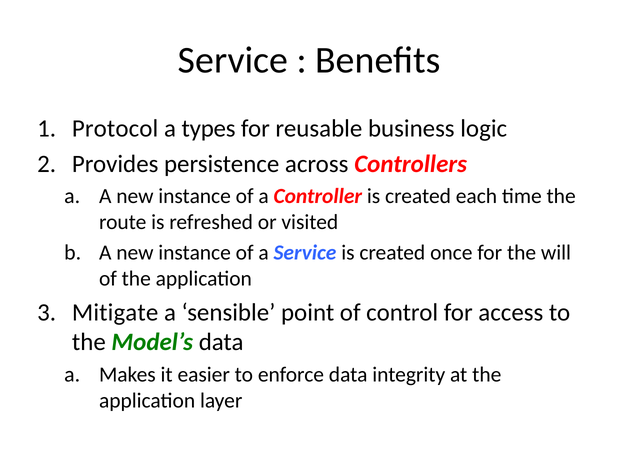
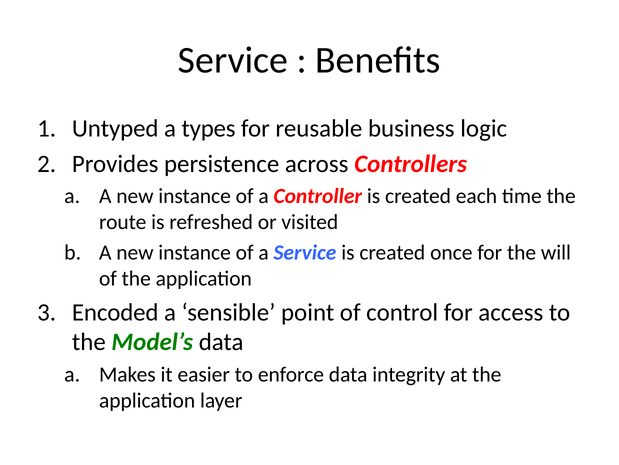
Protocol: Protocol -> Untyped (115, 128)
Mitigate: Mitigate -> Encoded (115, 312)
